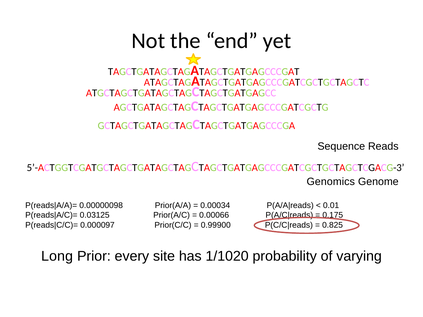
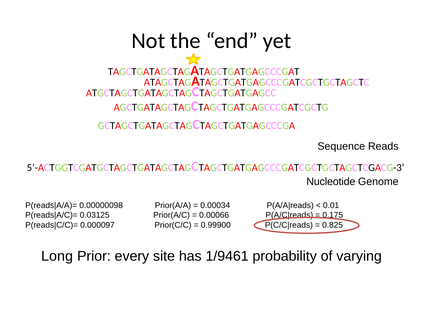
Genomics: Genomics -> Nucleotide (331, 182)
1/1020: 1/1020 -> 1/9461 (227, 256)
